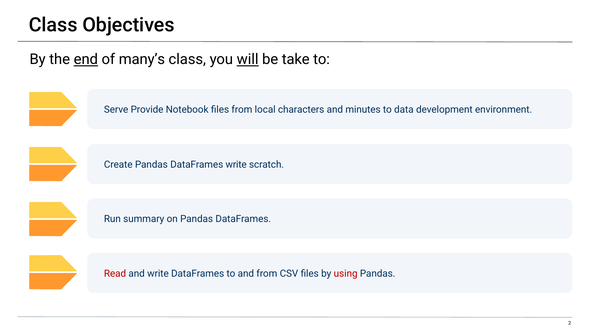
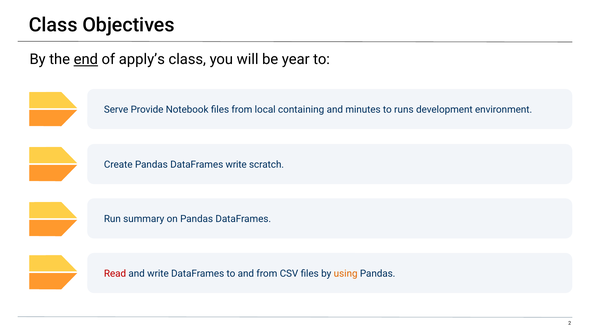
many’s: many’s -> apply’s (142, 59)
will underline: present -> none (248, 59)
take: take -> year (296, 59)
characters: characters -> containing (301, 110)
data: data -> runs (404, 110)
using colour: red -> orange (346, 274)
